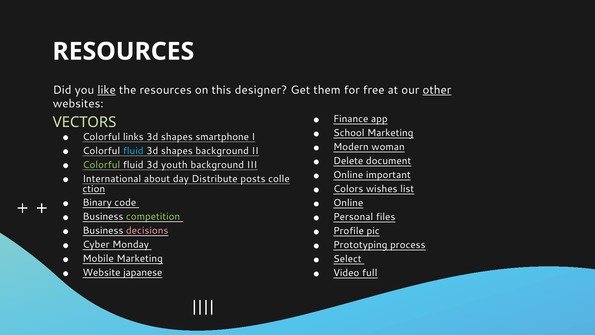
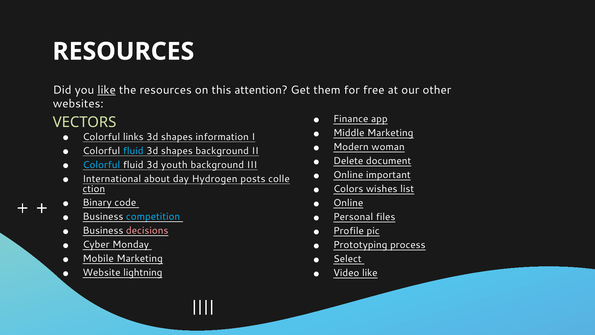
designer: designer -> attention (261, 90)
other underline: present -> none (437, 90)
School: School -> Middle (349, 133)
smartphone: smartphone -> information (222, 137)
Colorful colour: light green -> light blue (101, 165)
Distribute: Distribute -> Hydrogen (215, 179)
competition colour: light green -> light blue (153, 217)
japanese: japanese -> lightning (143, 272)
Video full: full -> like (370, 273)
